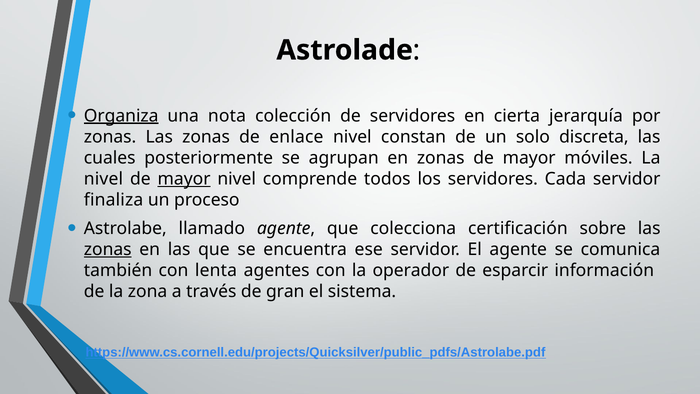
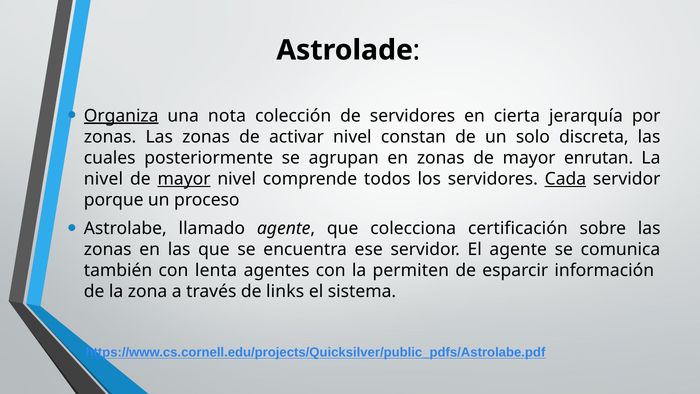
enlace: enlace -> activar (296, 137)
móviles: móviles -> enrutan (599, 158)
Cada underline: none -> present (565, 179)
finaliza: finaliza -> porque (114, 200)
zonas underline: present -> none (108, 250)
operador: operador -> permiten (411, 271)
gran: gran -> links (285, 292)
